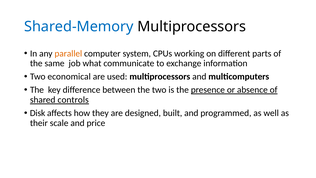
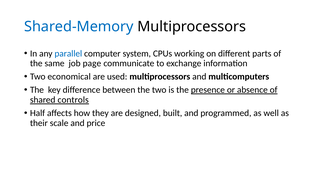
parallel colour: orange -> blue (68, 53)
what: what -> page (92, 63)
Disk: Disk -> Half (38, 113)
